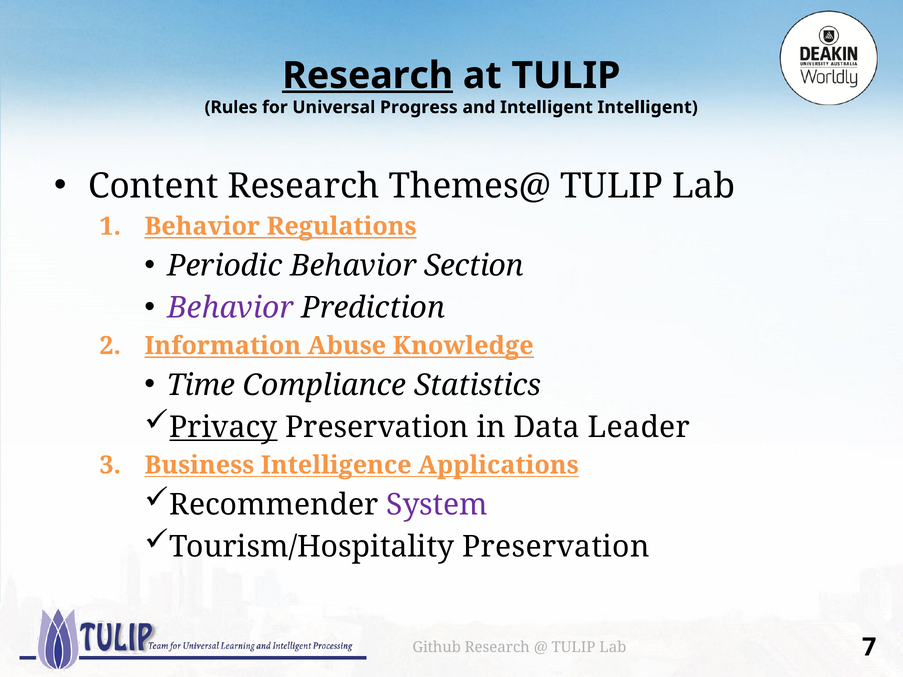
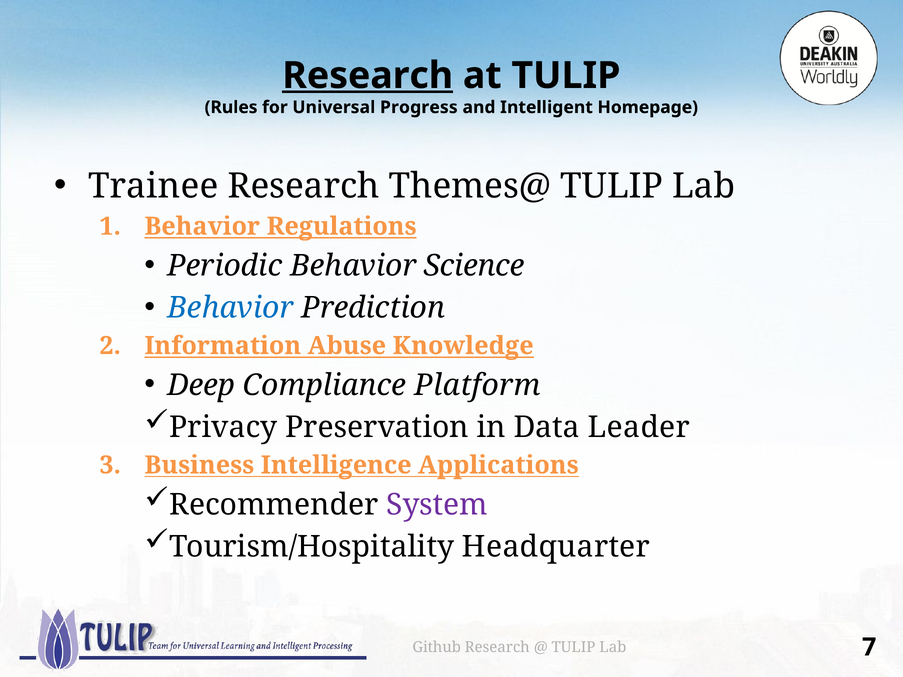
Intelligent Intelligent: Intelligent -> Homepage (648, 107)
Content: Content -> Trainee (153, 186)
Section: Section -> Science (474, 266)
Behavior colour: purple -> blue (230, 308)
Time: Time -> Deep (201, 385)
Statistics: Statistics -> Platform (478, 385)
Privacy underline: present -> none (223, 427)
Tourism/Hospitality Preservation: Preservation -> Headquarter (556, 547)
